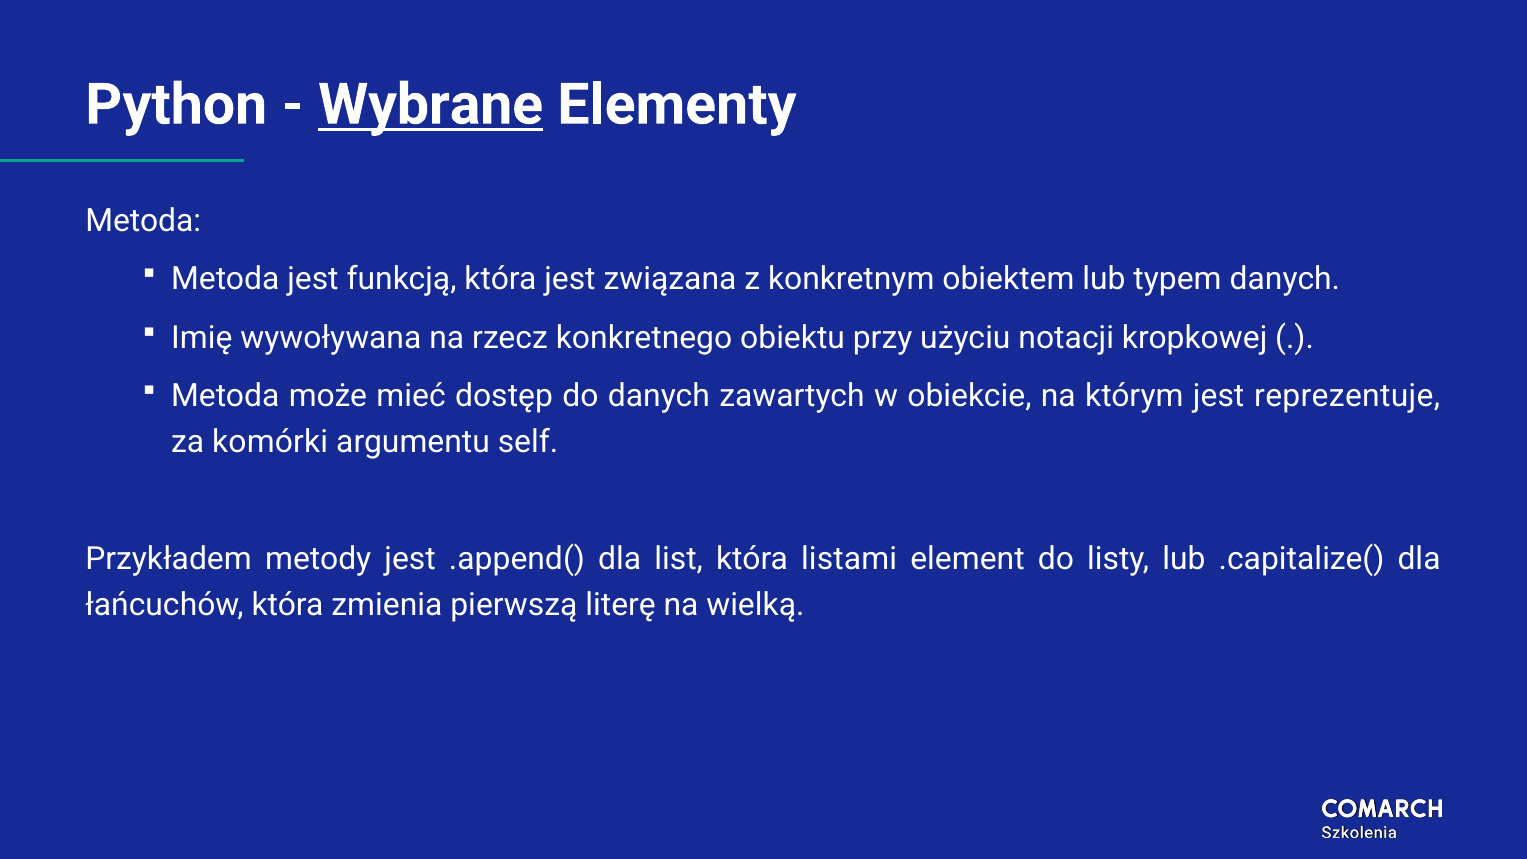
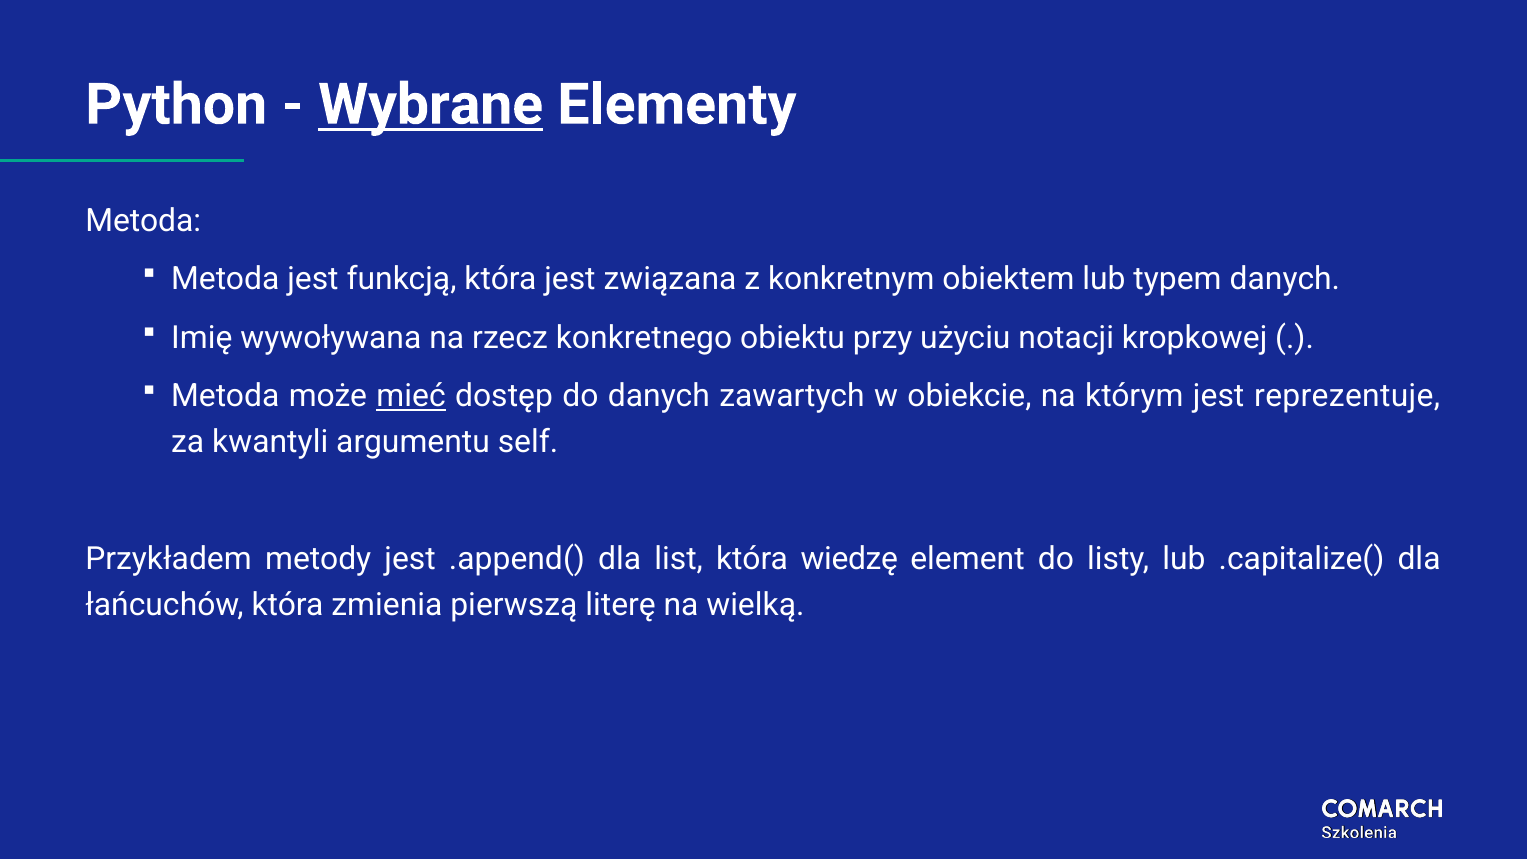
mieć underline: none -> present (411, 396)
komórki: komórki -> kwantyli (270, 442)
listami: listami -> wiedzę (849, 559)
